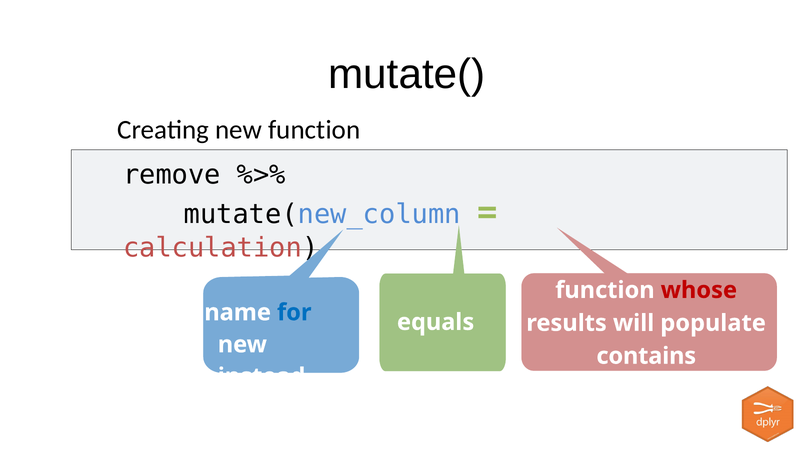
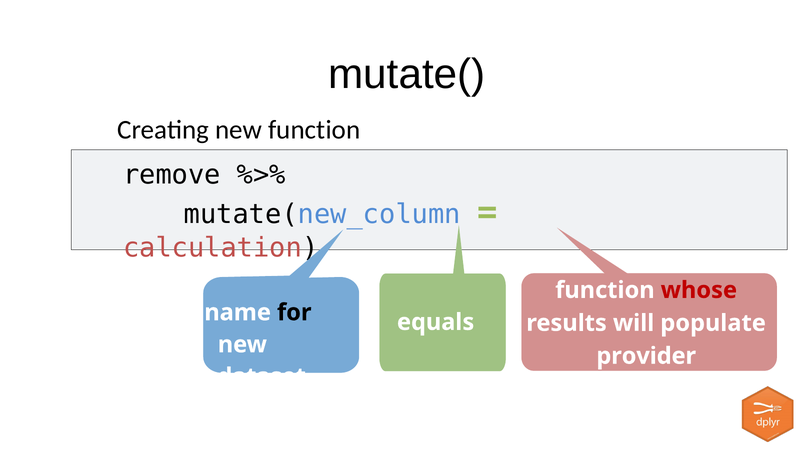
for colour: blue -> black (294, 313)
contains: contains -> provider (646, 356)
instead: instead -> dataset (262, 377)
